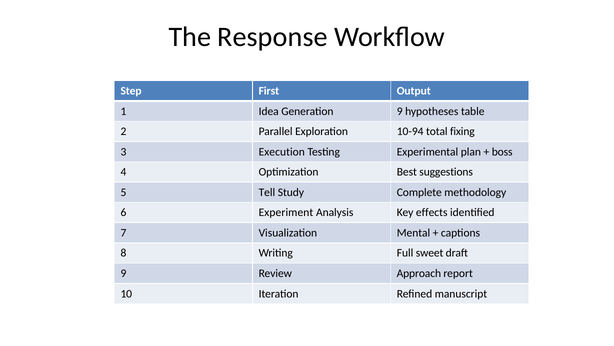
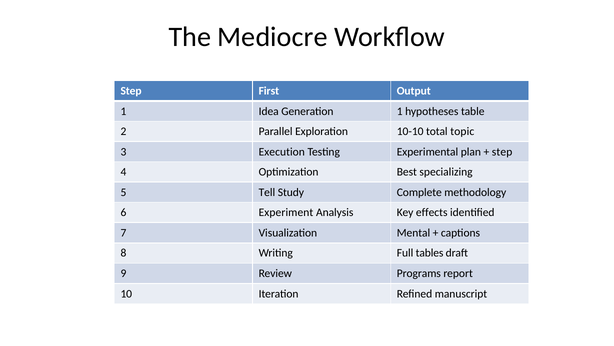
Response: Response -> Mediocre (273, 37)
Generation 9: 9 -> 1 (400, 111)
10-94: 10-94 -> 10-10 (410, 131)
fixing: fixing -> topic (462, 131)
boss: boss -> step (502, 152)
suggestions: suggestions -> specializing (446, 172)
sweet: sweet -> tables (430, 253)
Approach: Approach -> Programs (419, 273)
